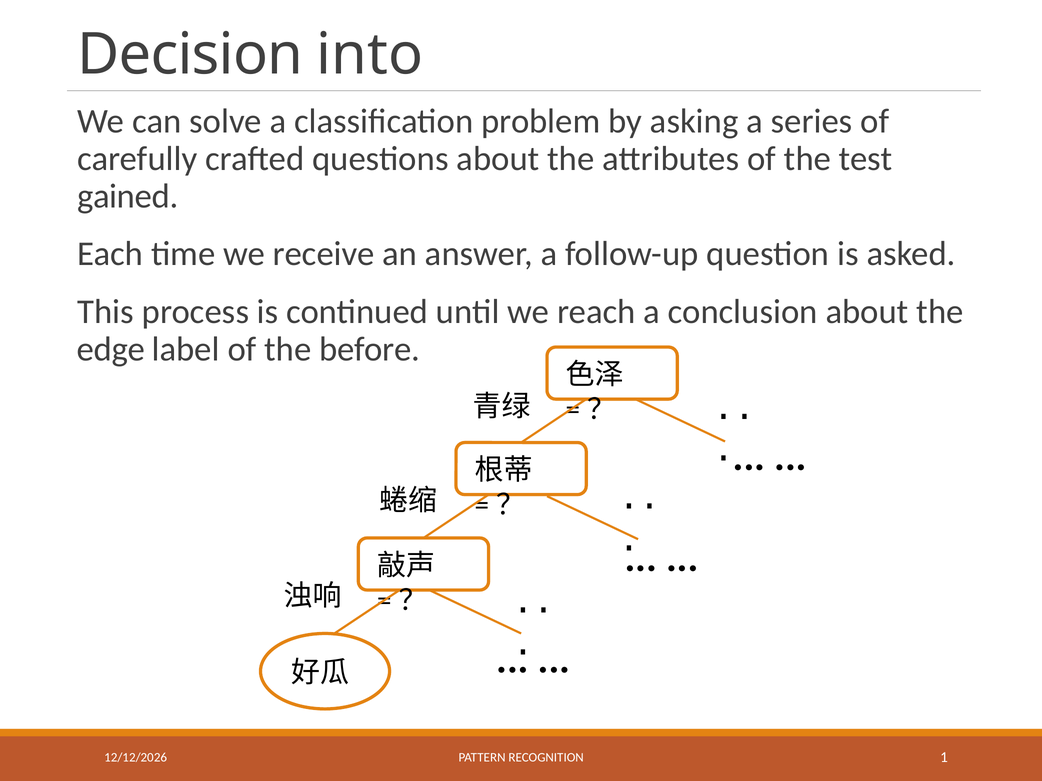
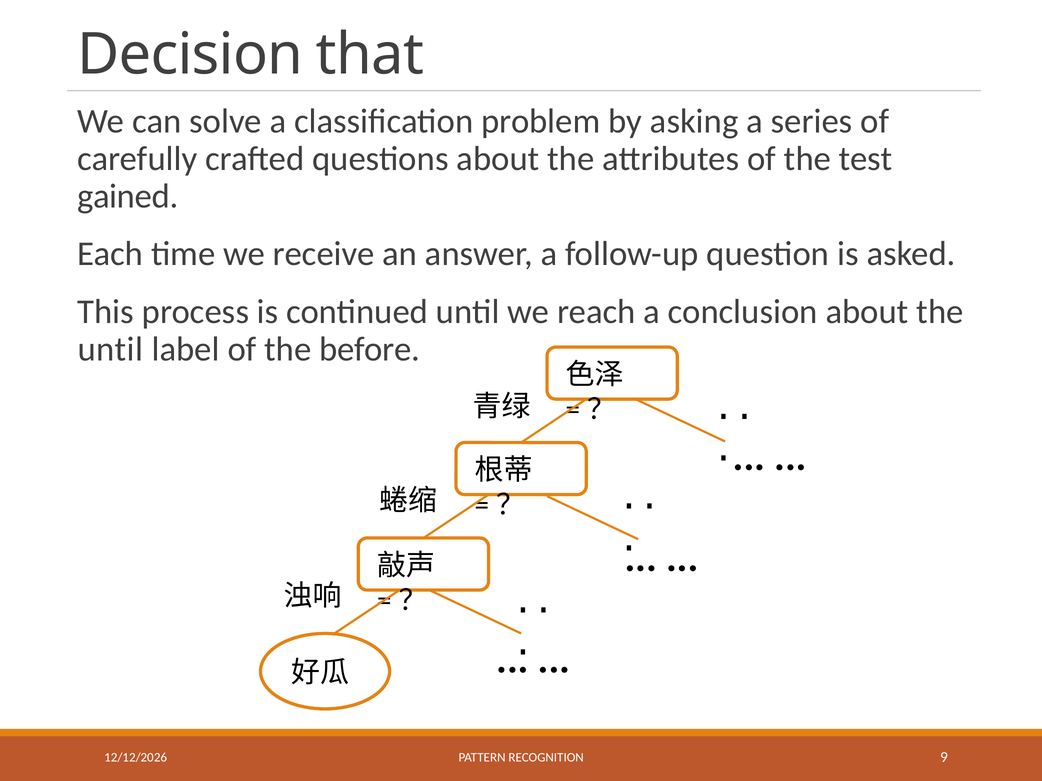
into: into -> that (370, 55)
edge: edge -> until (110, 349)
1: 1 -> 9 (944, 758)
